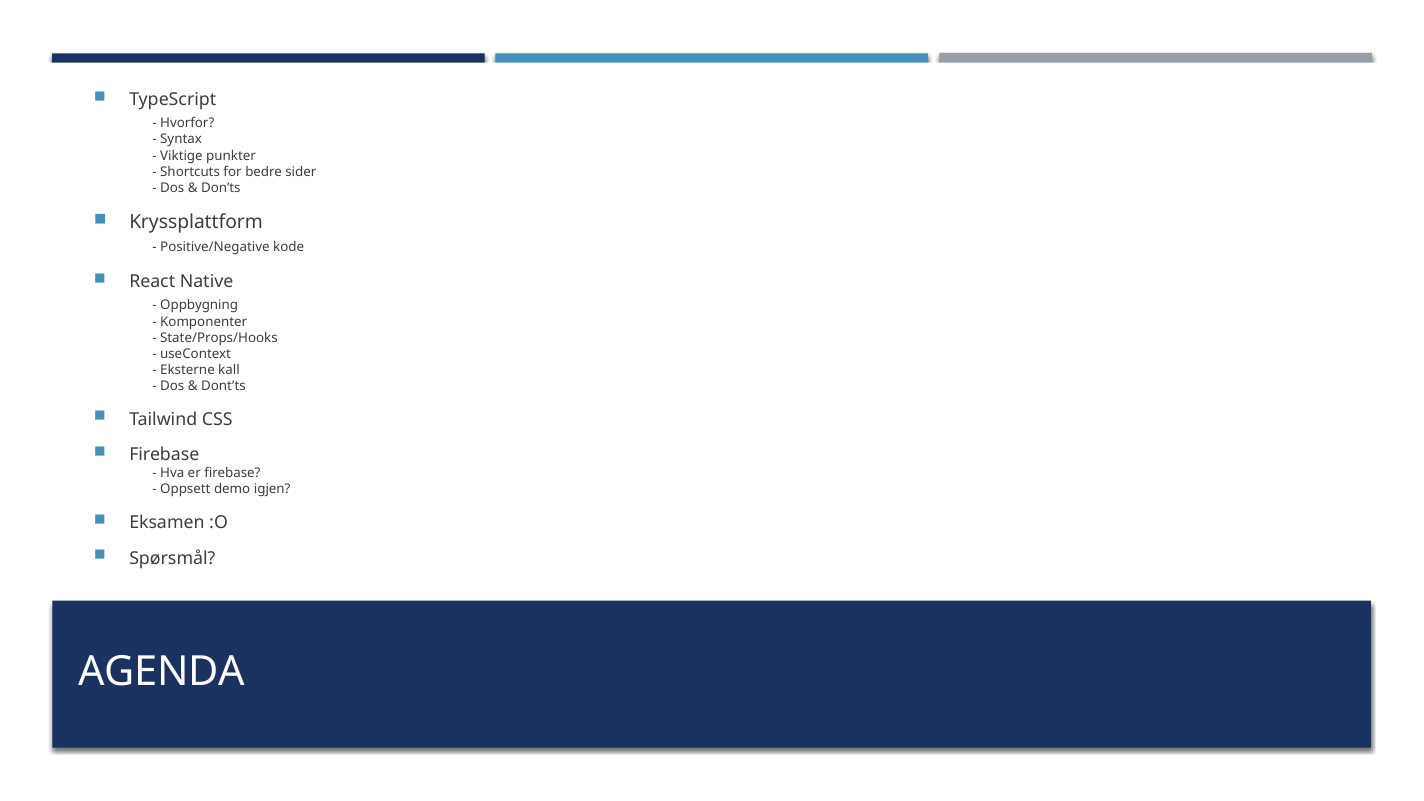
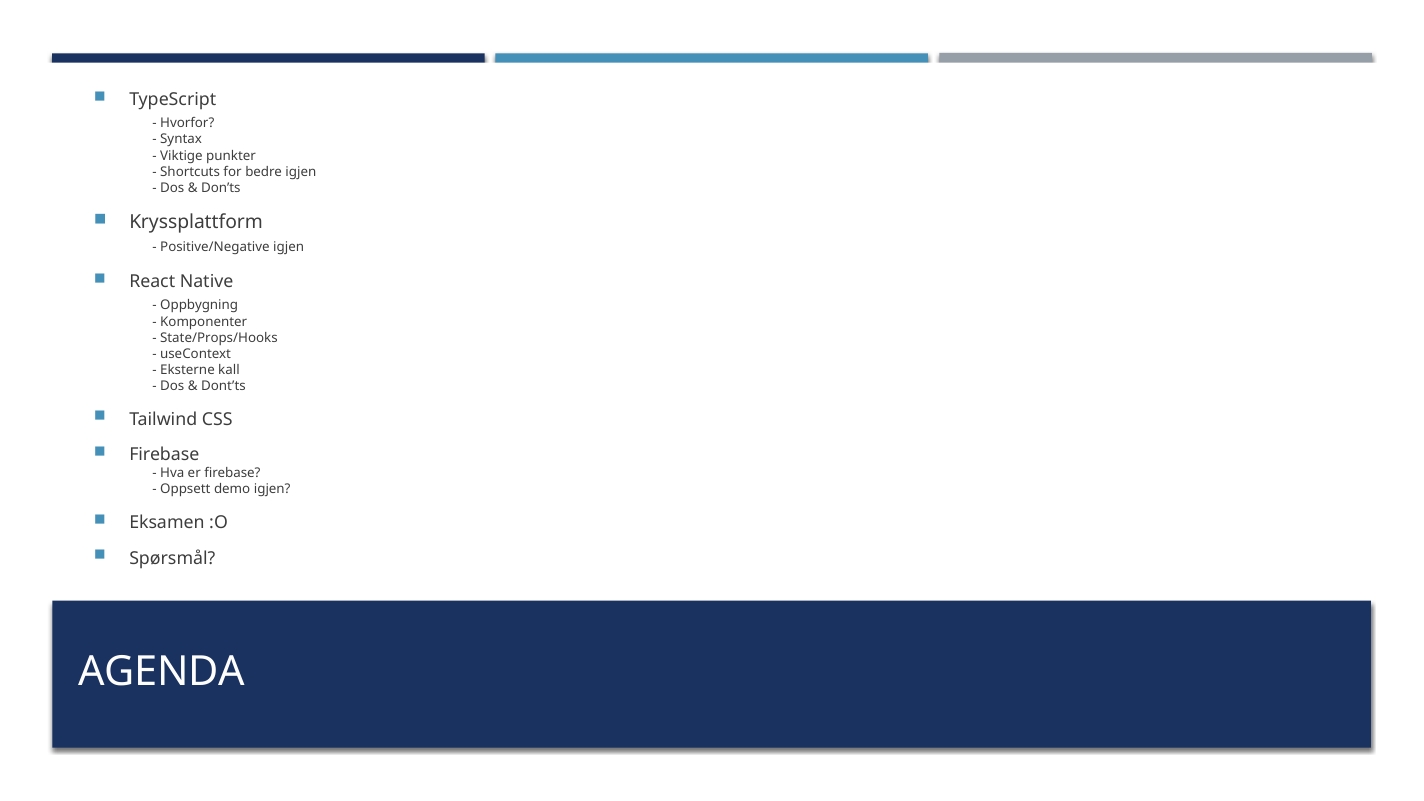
bedre sider: sider -> igjen (301, 172)
Positive/Negative kode: kode -> igjen (289, 247)
